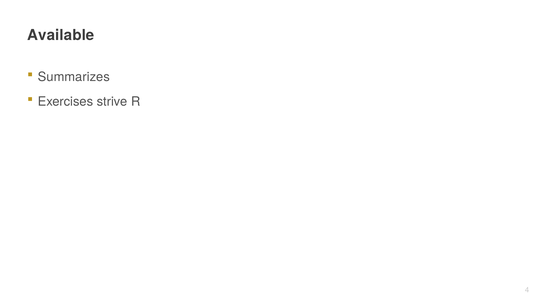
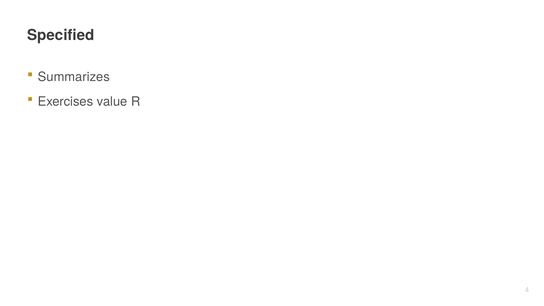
Available: Available -> Specified (61, 35)
strive: strive -> value (112, 102)
